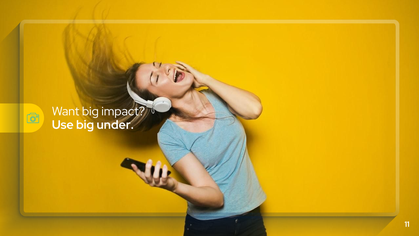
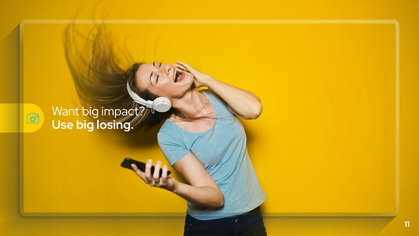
under: under -> losing (115, 125)
